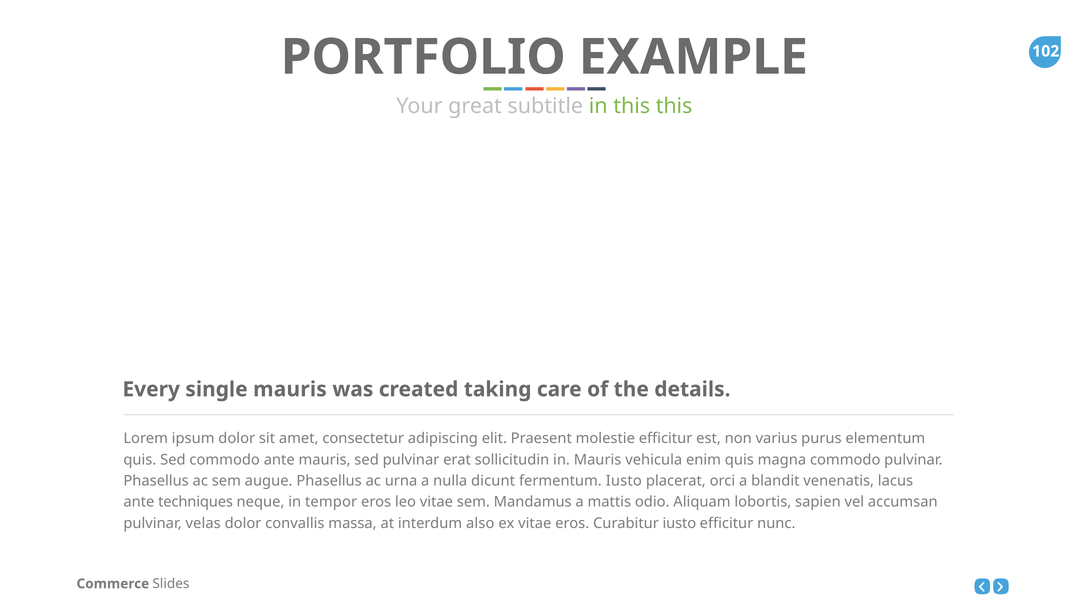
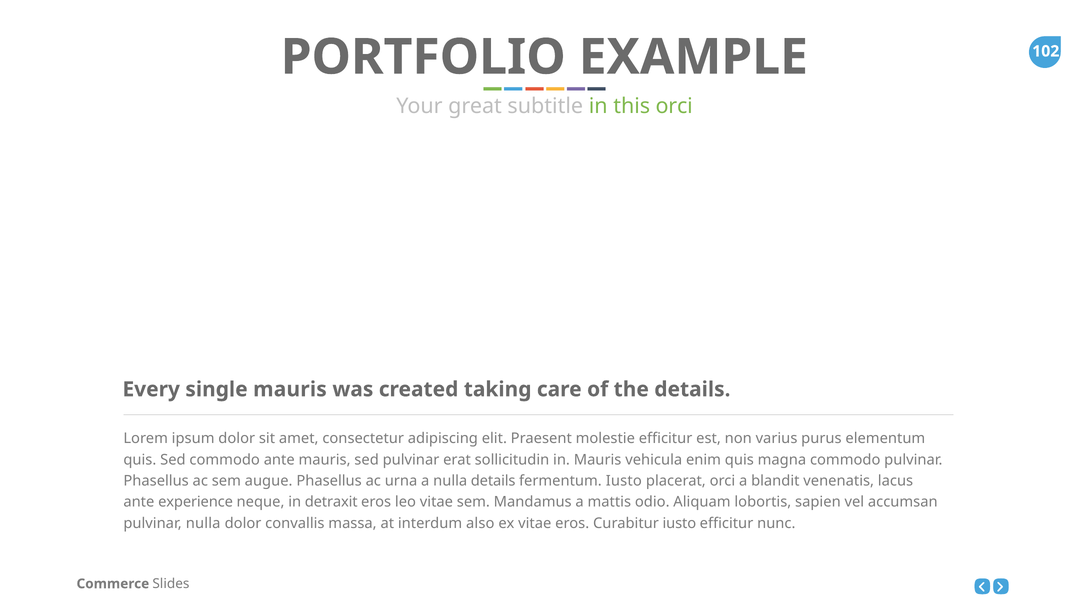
this this: this -> orci (674, 106)
nulla dicunt: dicunt -> details (493, 481)
techniques: techniques -> experience (196, 502)
tempor: tempor -> detraxit (331, 502)
pulvinar velas: velas -> nulla (203, 523)
